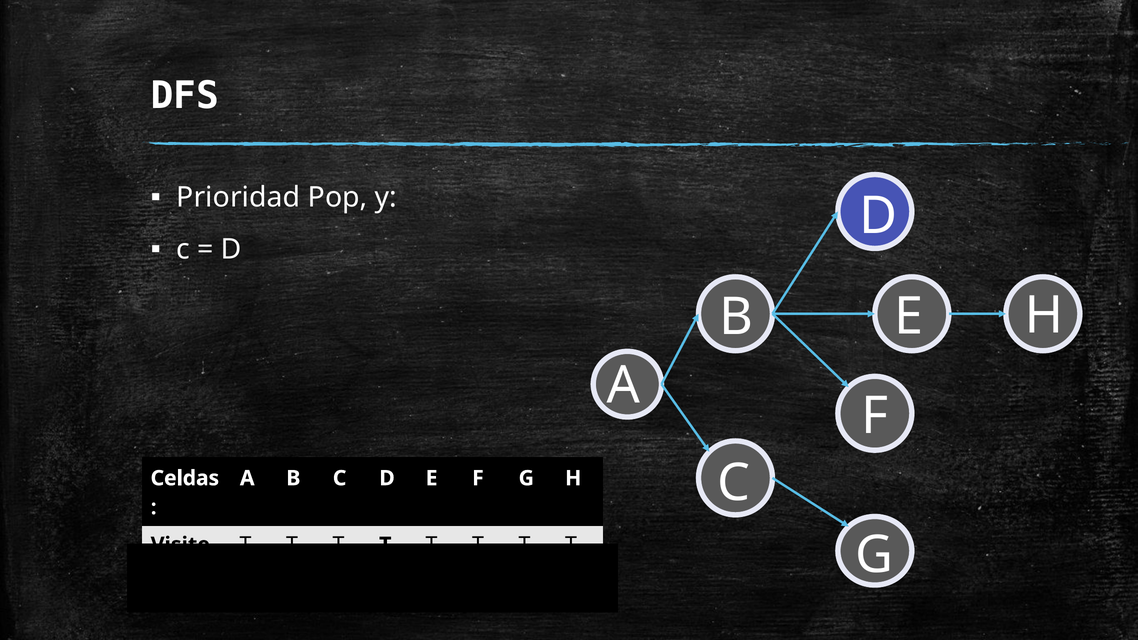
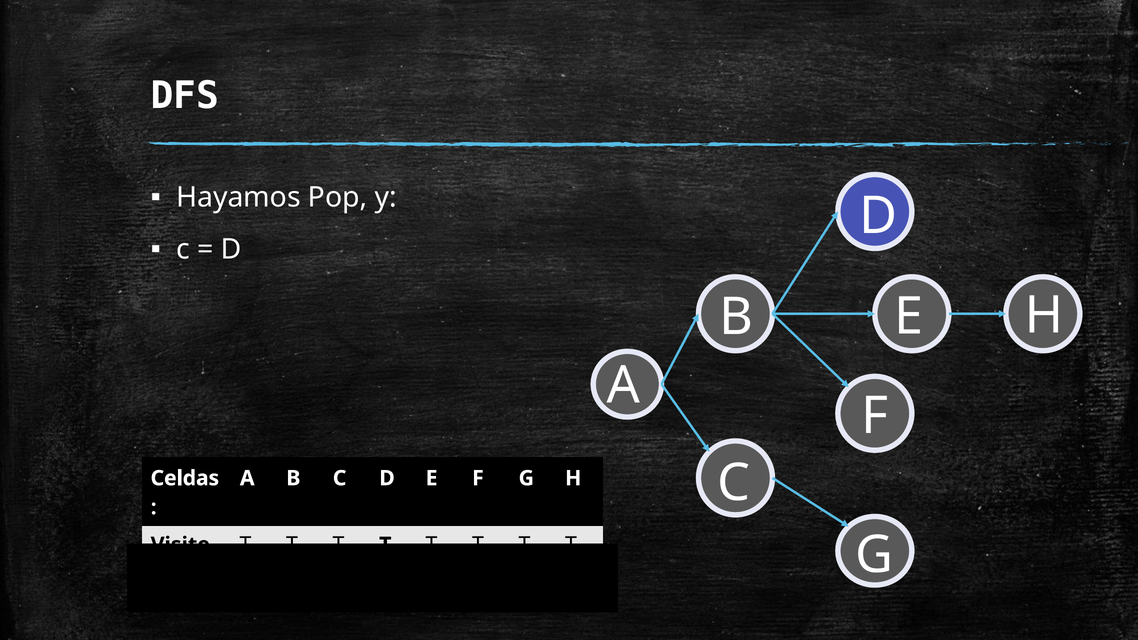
Prioridad: Prioridad -> Hayamos (238, 197)
